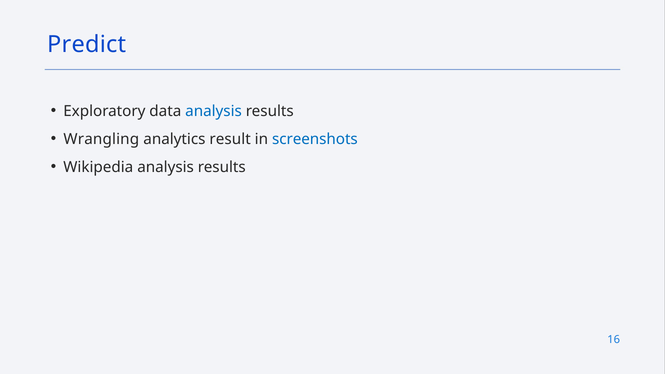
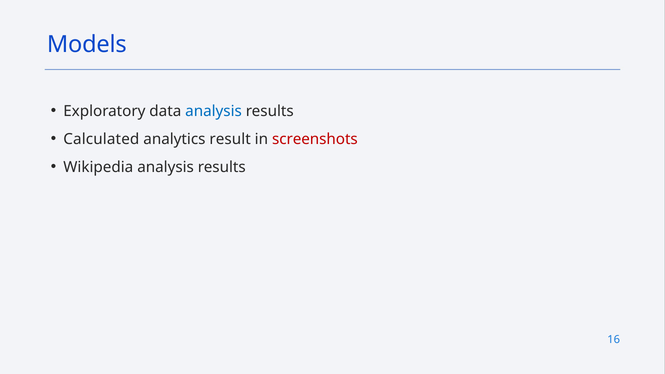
Predict: Predict -> Models (87, 44)
Wrangling: Wrangling -> Calculated (101, 139)
screenshots colour: blue -> red (315, 139)
